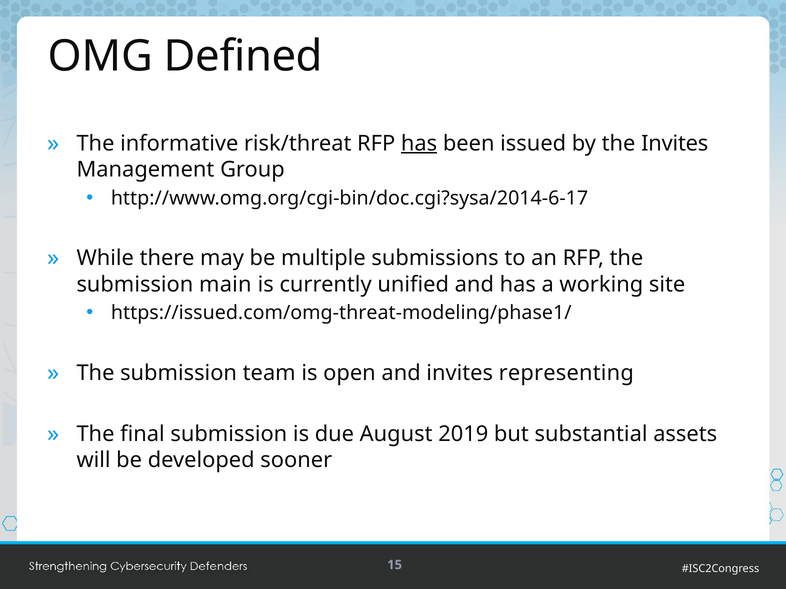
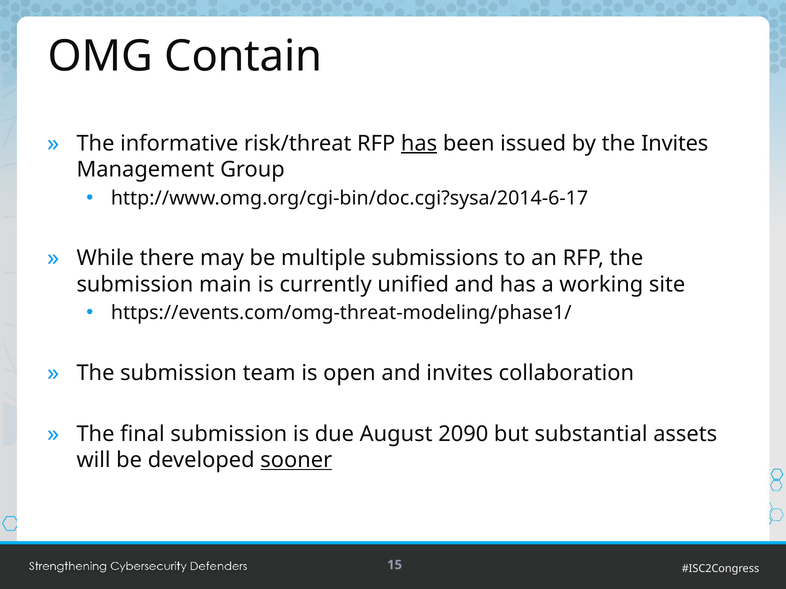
Defined: Defined -> Contain (243, 56)
https://issued.com/omg-threat-modeling/phase1/: https://issued.com/omg-threat-modeling/phase1/ -> https://events.com/omg-threat-modeling/phase1/ (341, 313)
representing: representing -> collaboration (566, 373)
2019: 2019 -> 2090 (463, 434)
sooner underline: none -> present (296, 461)
